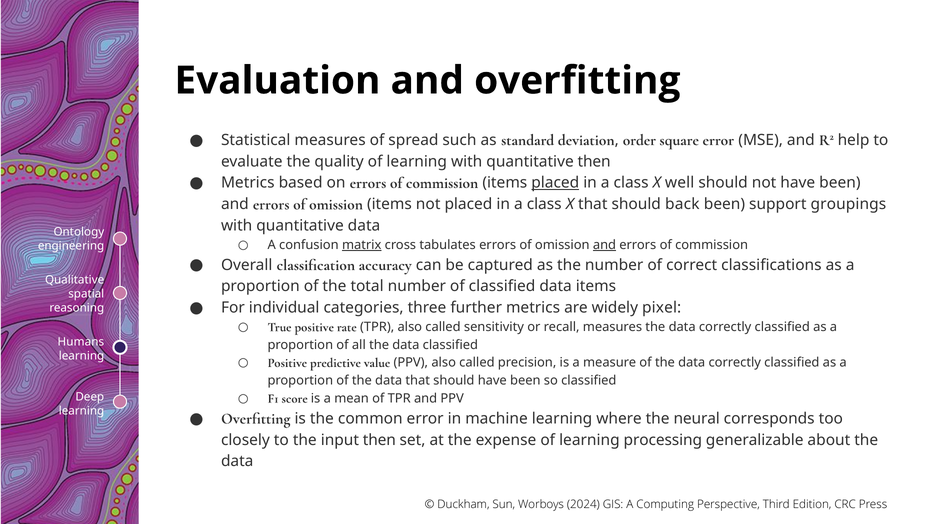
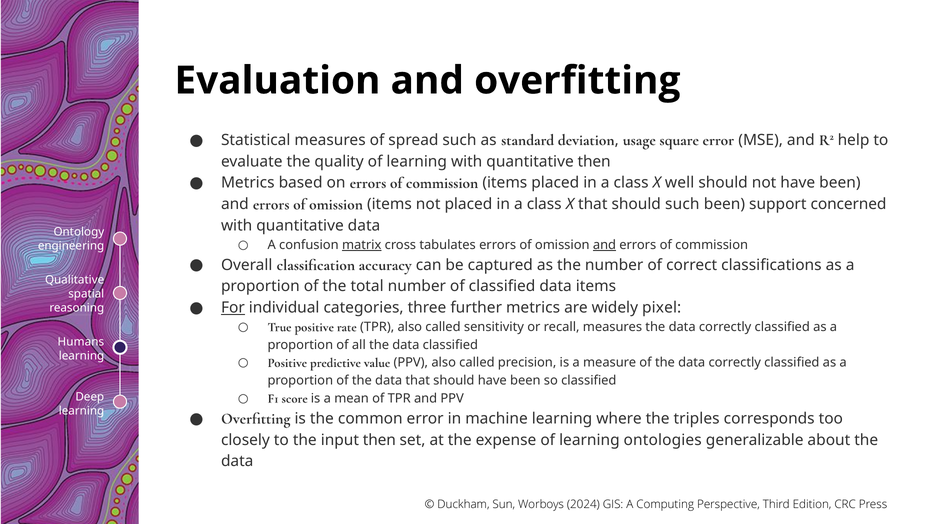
order: order -> usage (639, 140)
placed underline: present -> none (555, 183)
should back: back -> such (682, 204)
groupings: groupings -> concerned (848, 204)
For underline: none -> present (233, 308)
neural: neural -> triples (697, 418)
processing: processing -> ontologies (663, 440)
